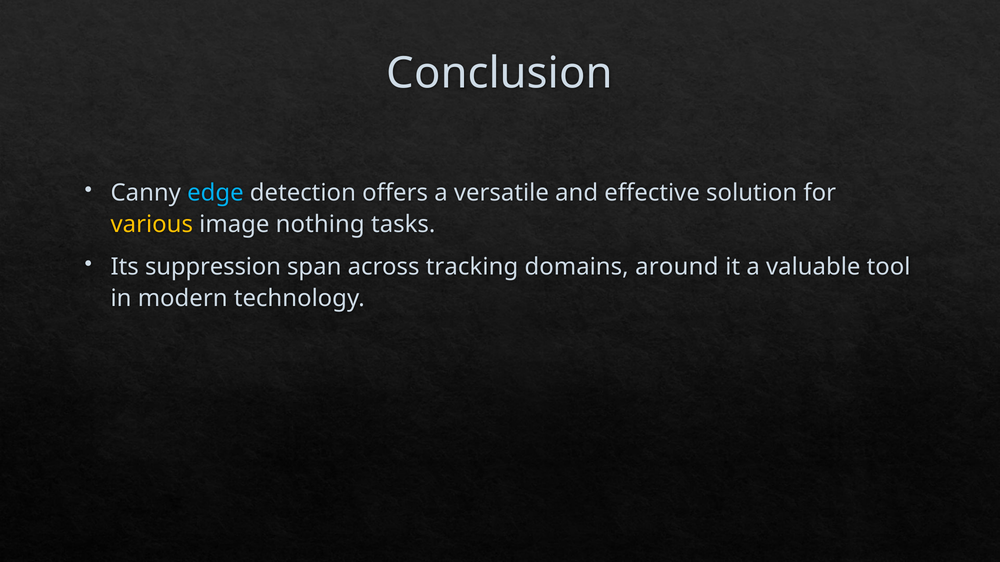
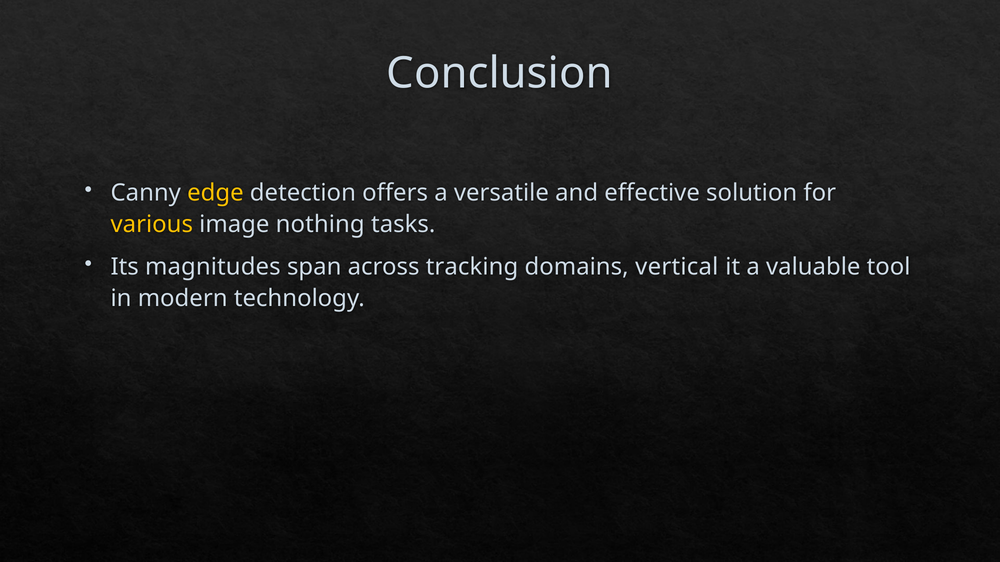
edge colour: light blue -> yellow (215, 193)
suppression: suppression -> magnitudes (213, 267)
around: around -> vertical (677, 267)
